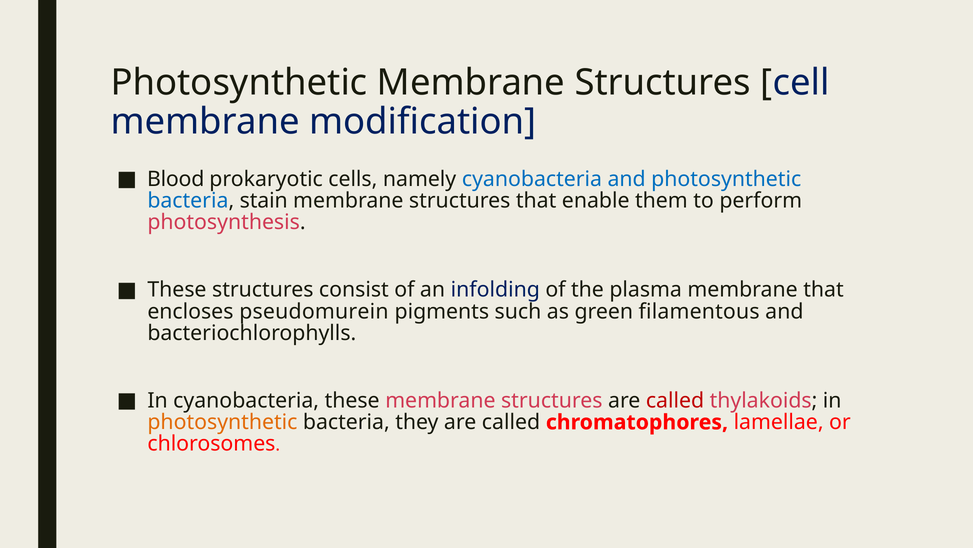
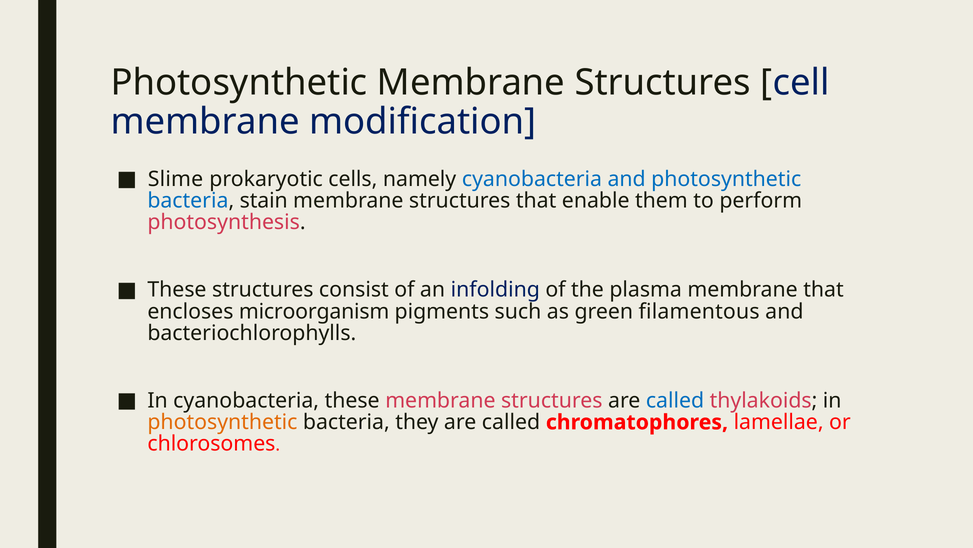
Blood: Blood -> Slime (176, 179)
pseudomurein: pseudomurein -> microorganism (314, 311)
called colour: red -> blue (675, 400)
